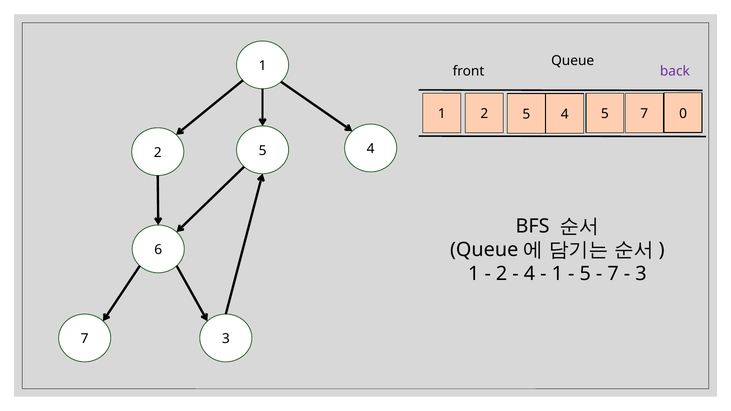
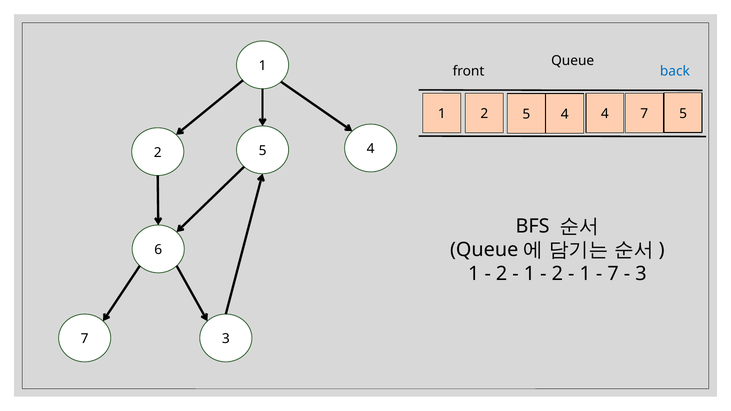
back colour: purple -> blue (675, 71)
4 5: 5 -> 4 (605, 114)
7 0: 0 -> 5 (683, 114)
4: 4 -> 1 (529, 274)
1: 1 -> 2 (557, 274)
5: 5 -> 1 (585, 274)
